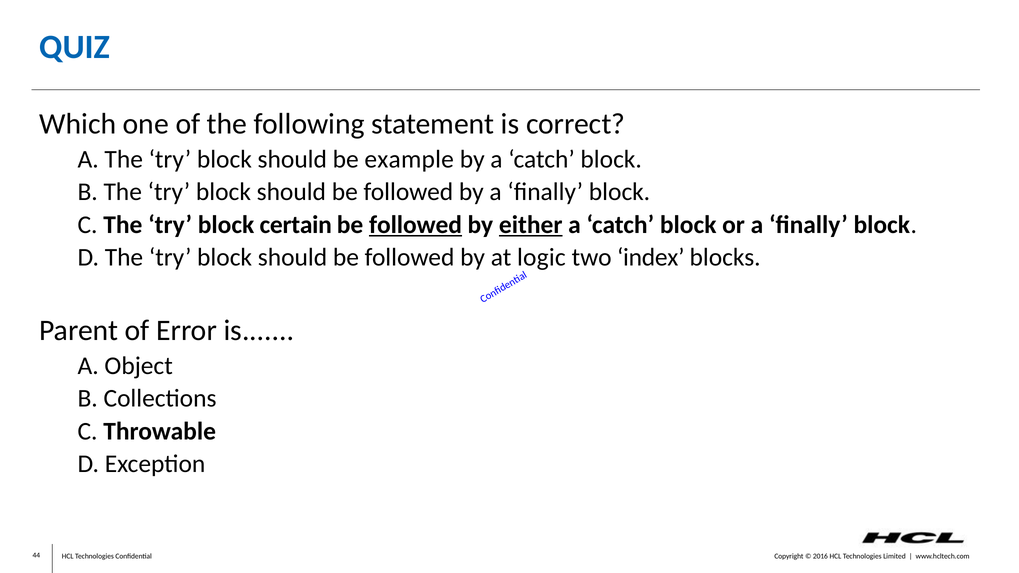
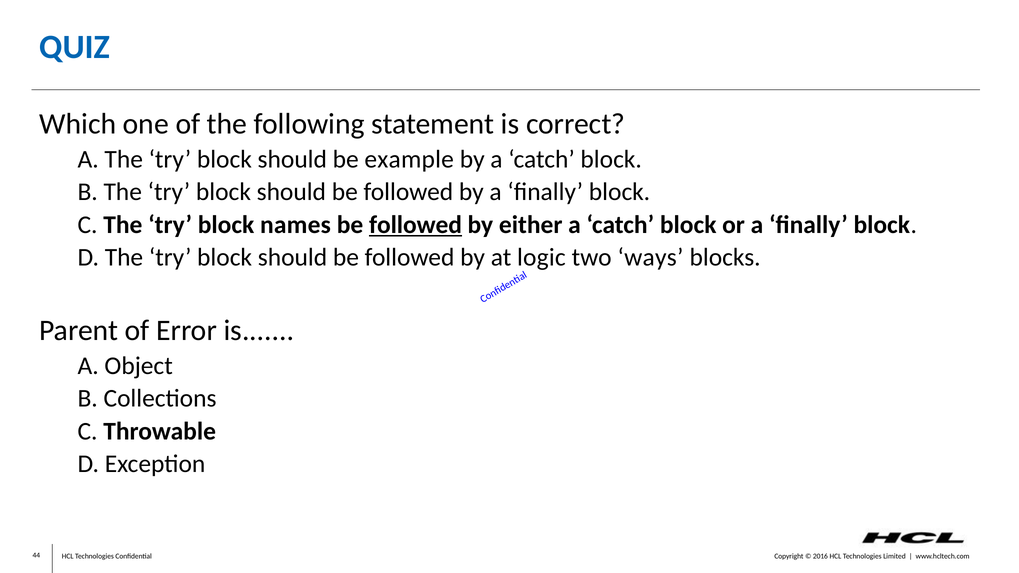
certain: certain -> names (295, 225)
either underline: present -> none (531, 225)
index: index -> ways (650, 258)
